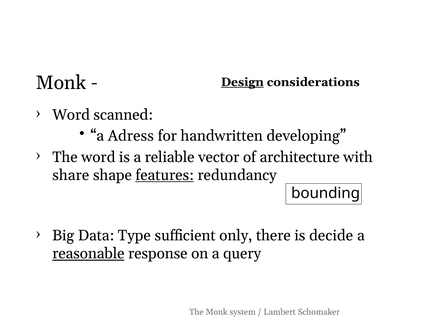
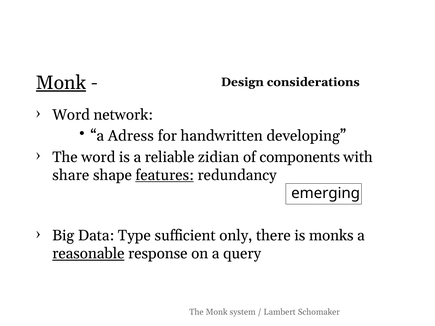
Monk underline: none -> present (61, 83)
Design underline: present -> none (242, 82)
scanned: scanned -> network (123, 115)
vector: vector -> zidian (219, 157)
architecture: architecture -> components (300, 157)
bounding: bounding -> emerging (326, 193)
decide: decide -> monks (331, 236)
